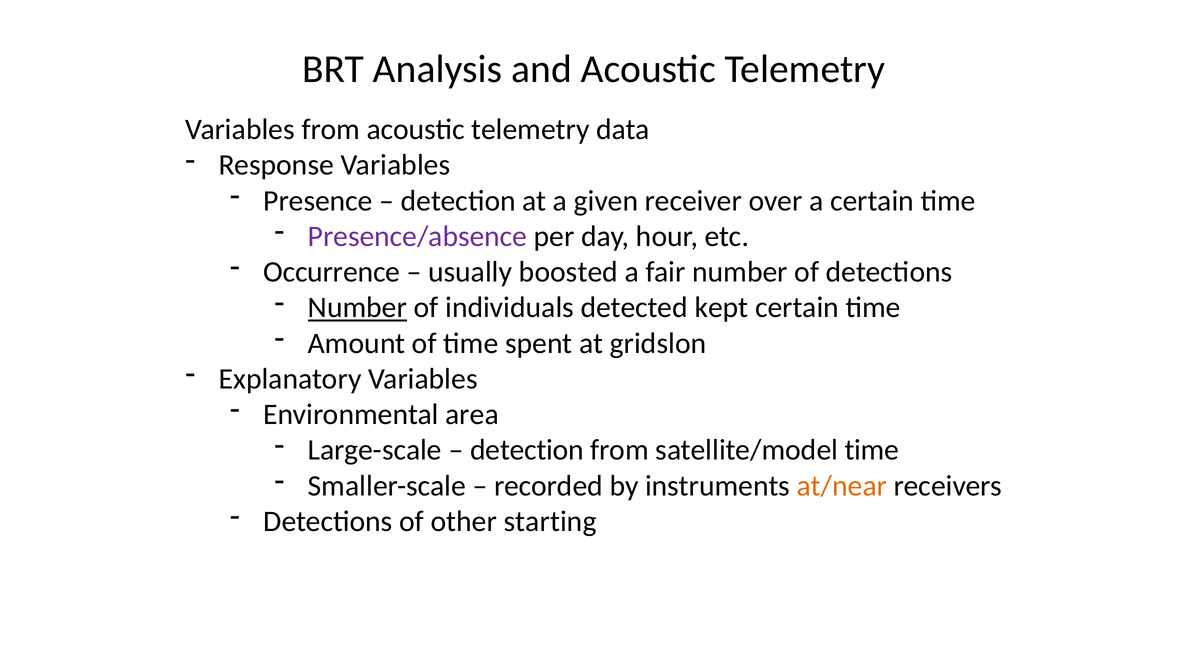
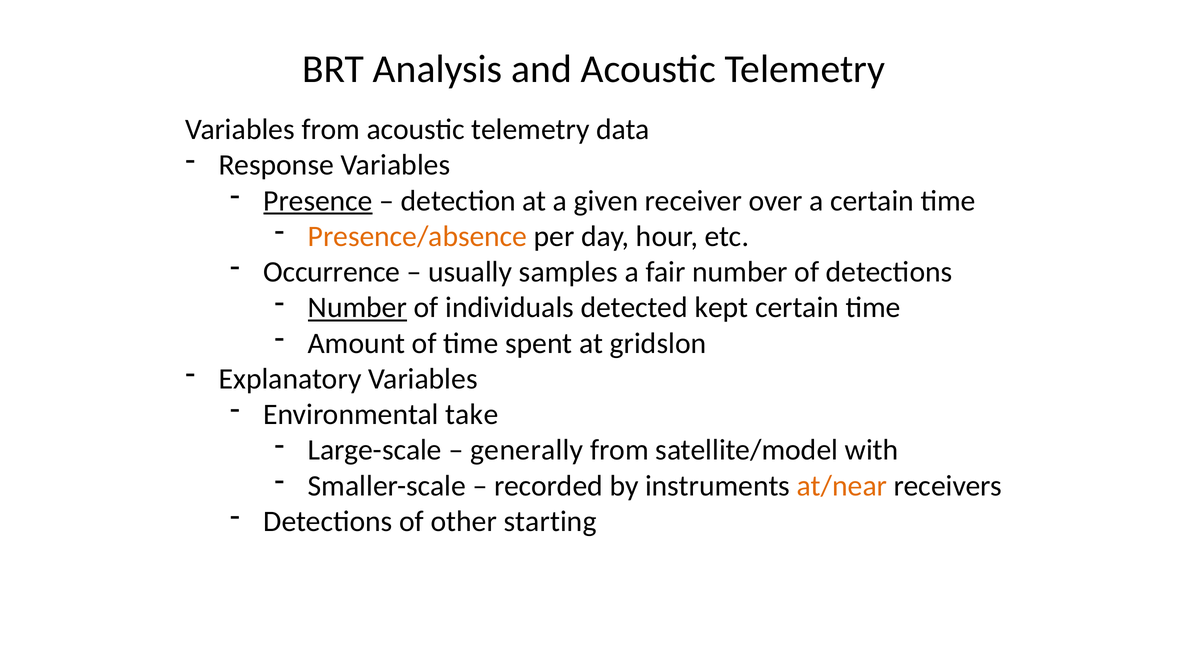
Presence underline: none -> present (318, 201)
Presence/absence colour: purple -> orange (418, 236)
boosted: boosted -> samples (568, 272)
area: area -> take (472, 415)
detection: detection -> generally (527, 450)
satellite/model time: time -> with (872, 450)
